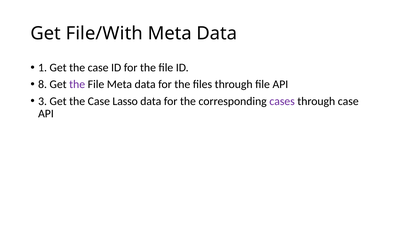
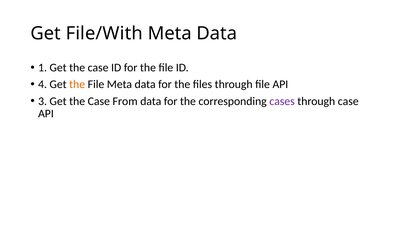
8: 8 -> 4 (43, 85)
the colour: purple -> orange (77, 85)
Lasso: Lasso -> From (125, 101)
